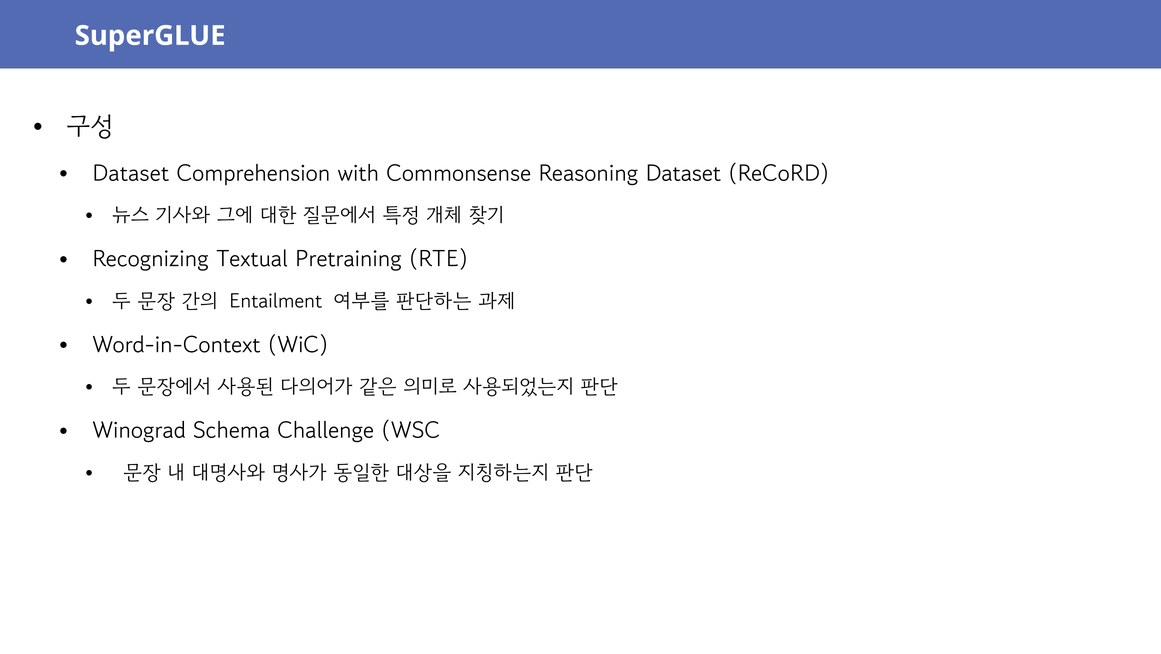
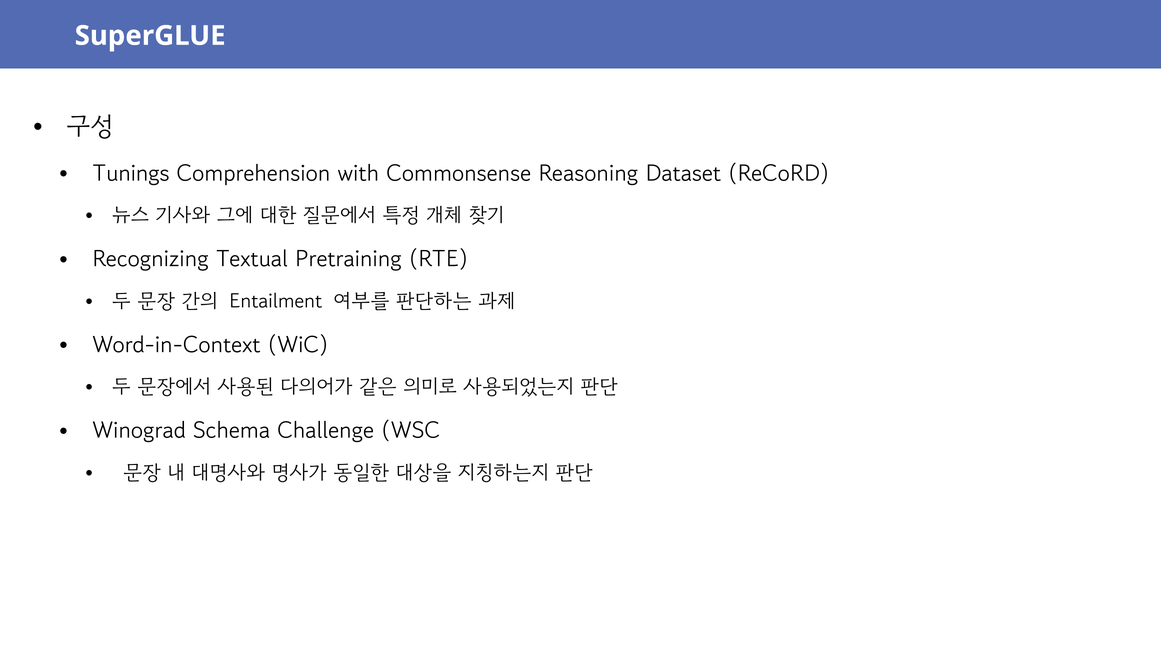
Dataset: Dataset -> Tunings (131, 175)
